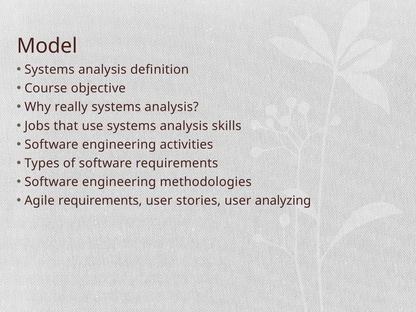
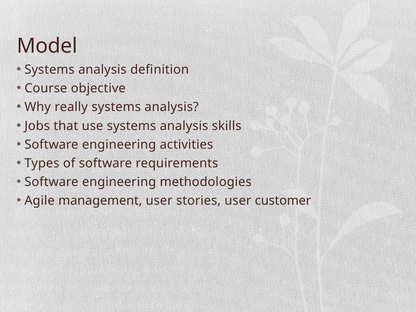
Agile requirements: requirements -> management (100, 201)
analyzing: analyzing -> customer (283, 201)
